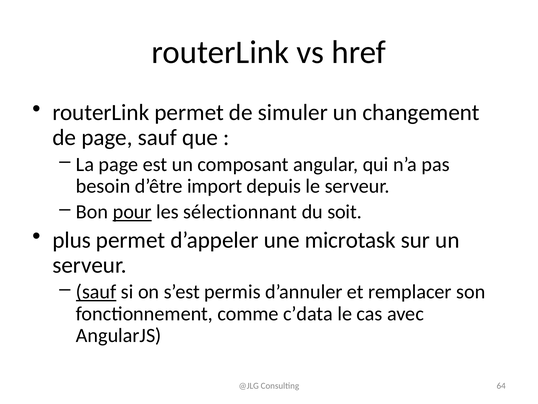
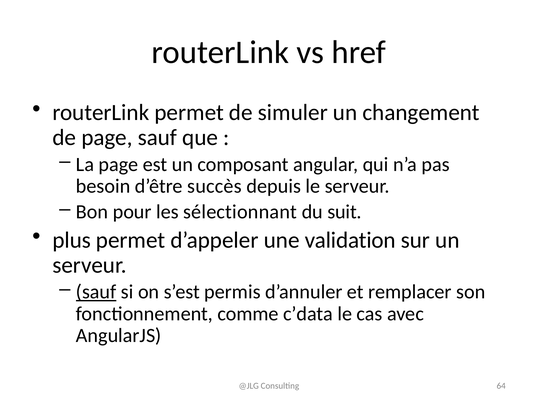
import: import -> succès (214, 186)
pour underline: present -> none (132, 212)
soit: soit -> suit (345, 212)
microtask: microtask -> validation (350, 240)
